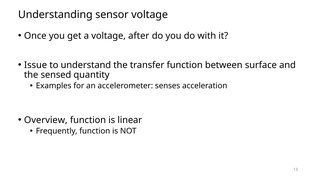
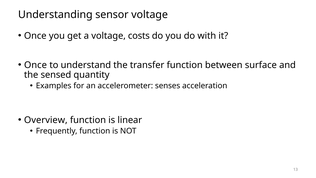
after: after -> costs (139, 36)
Issue: Issue -> Once (36, 65)
